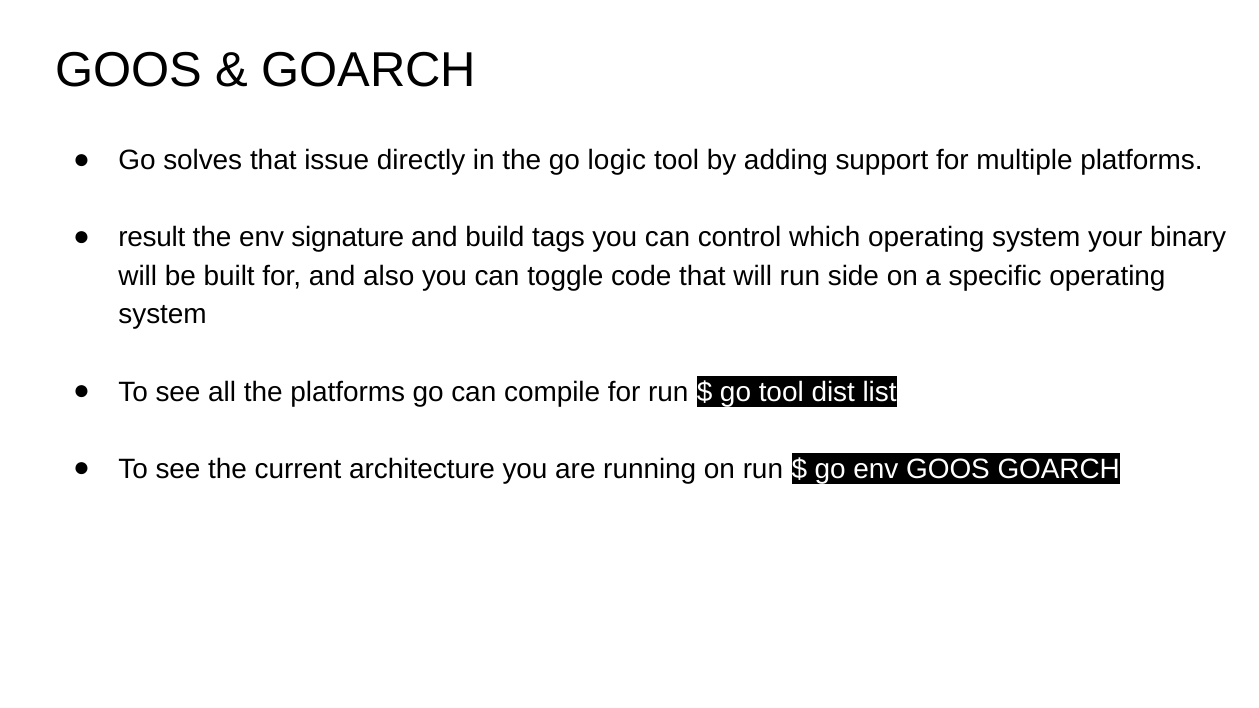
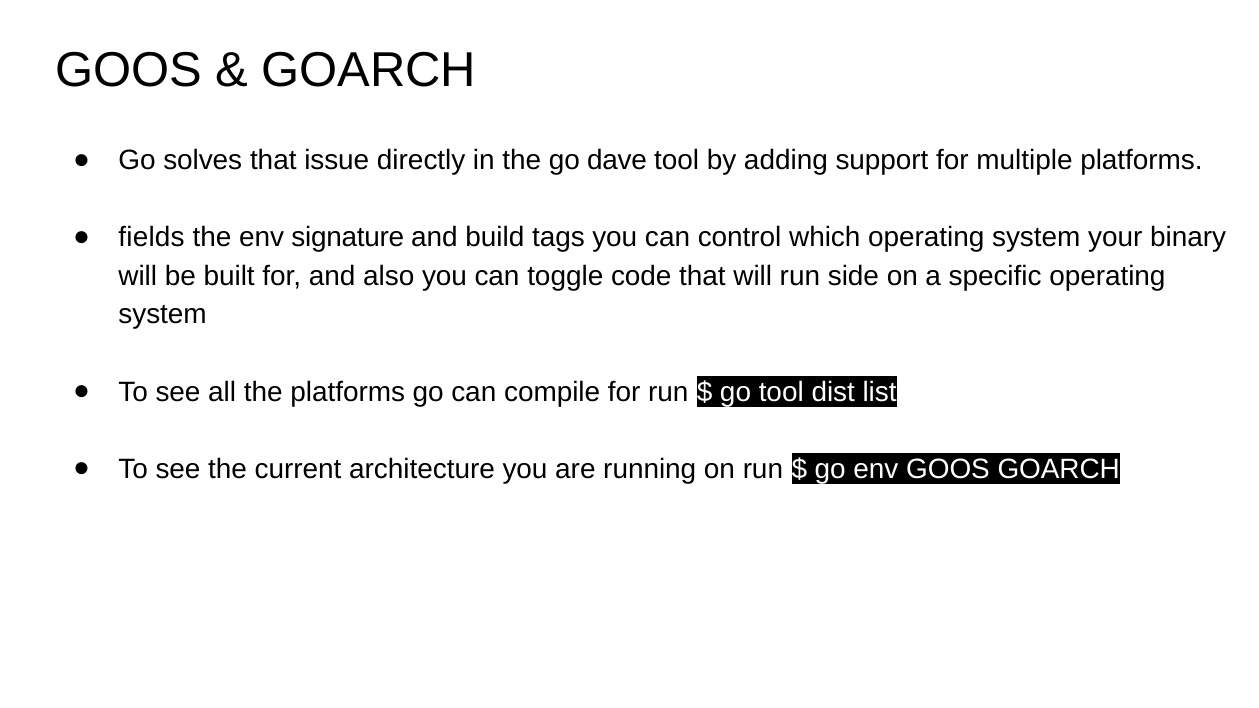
logic: logic -> dave (617, 161)
result: result -> fields (152, 238)
